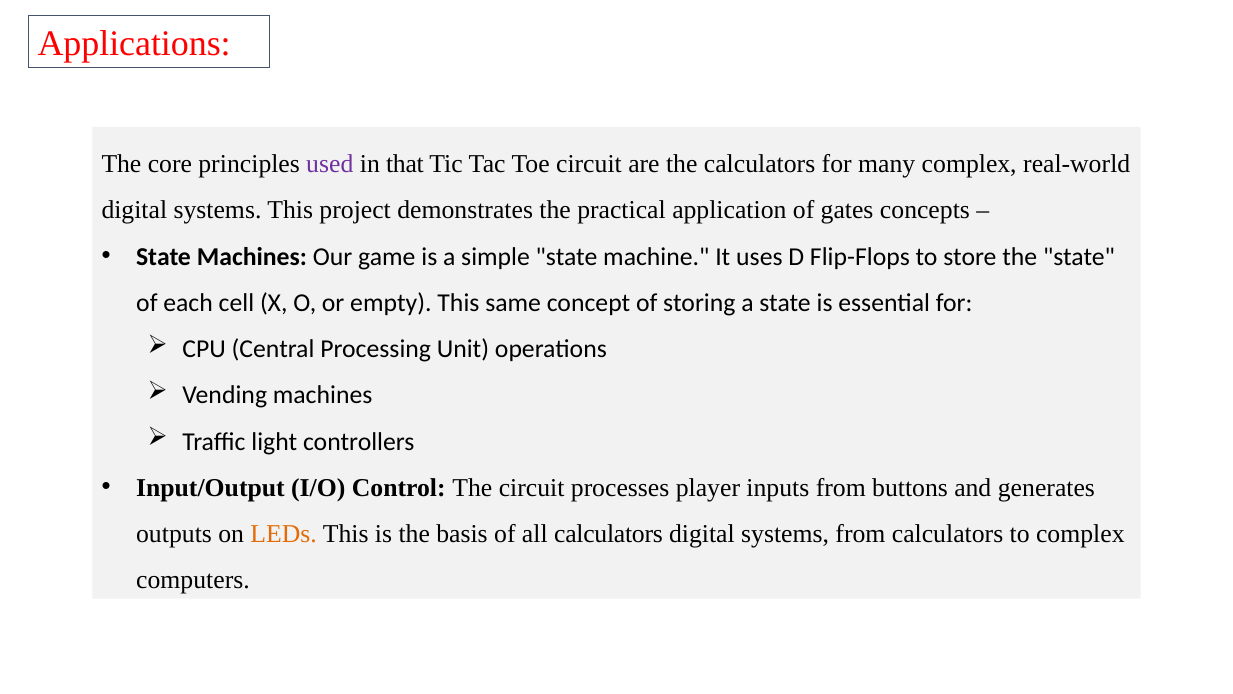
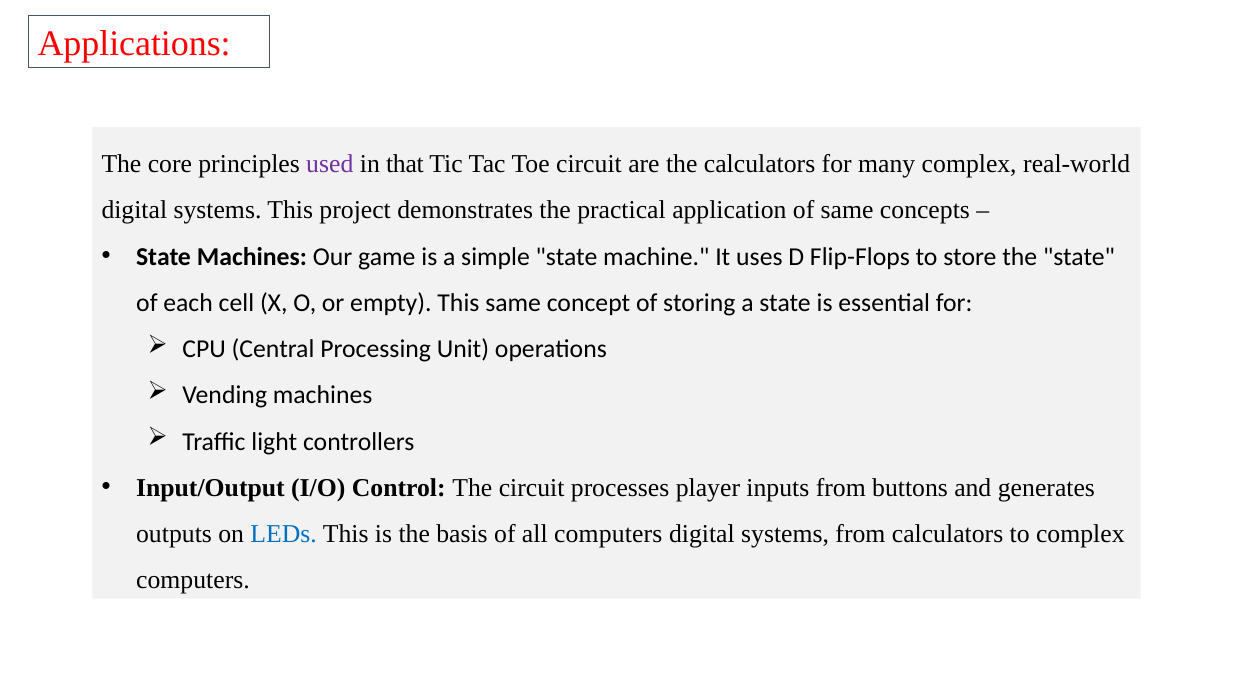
of gates: gates -> same (847, 210)
LEDs colour: orange -> blue (284, 534)
all calculators: calculators -> computers (608, 534)
